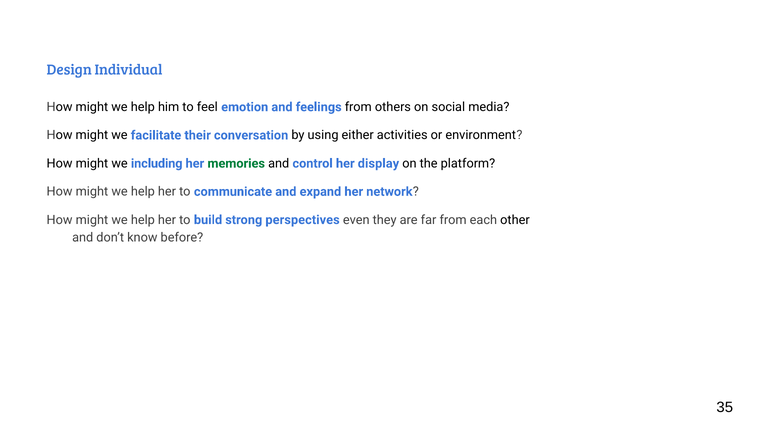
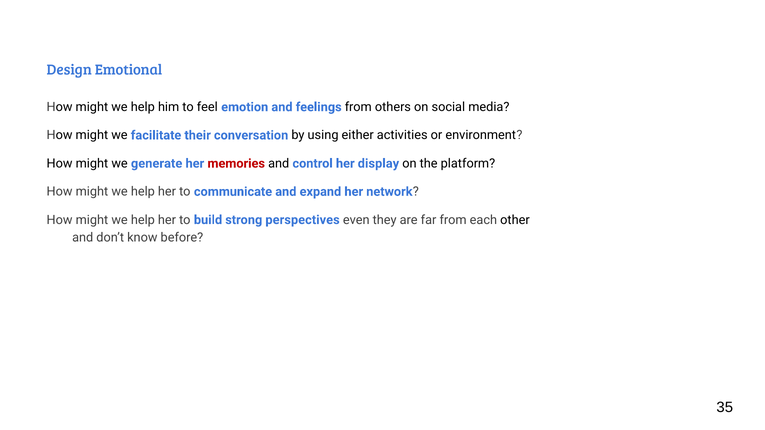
Individual: Individual -> Emotional (129, 70)
including: including -> generate (157, 164)
memories colour: green -> red (236, 164)
